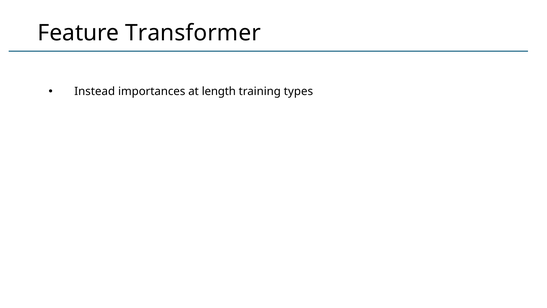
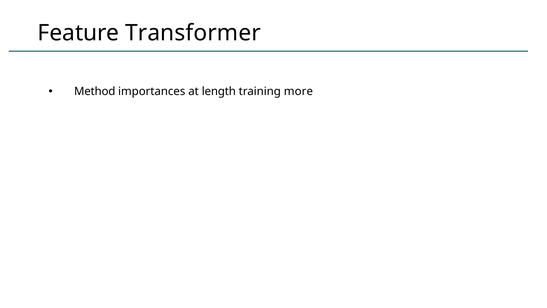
Instead: Instead -> Method (95, 91)
types: types -> more (298, 91)
